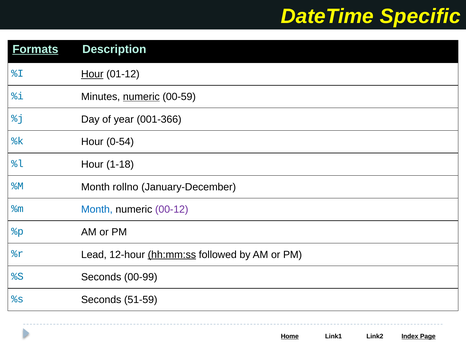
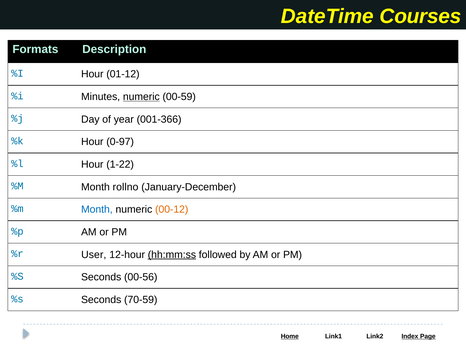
Specific: Specific -> Courses (420, 16)
Formats underline: present -> none (35, 49)
Hour underline: present -> none (92, 74)
0-54: 0-54 -> 0-97 (120, 142)
1-18: 1-18 -> 1-22 (120, 164)
00-12 colour: purple -> orange (172, 209)
Lead: Lead -> User (94, 254)
00-99: 00-99 -> 00-56 (141, 277)
51-59: 51-59 -> 70-59 (141, 299)
